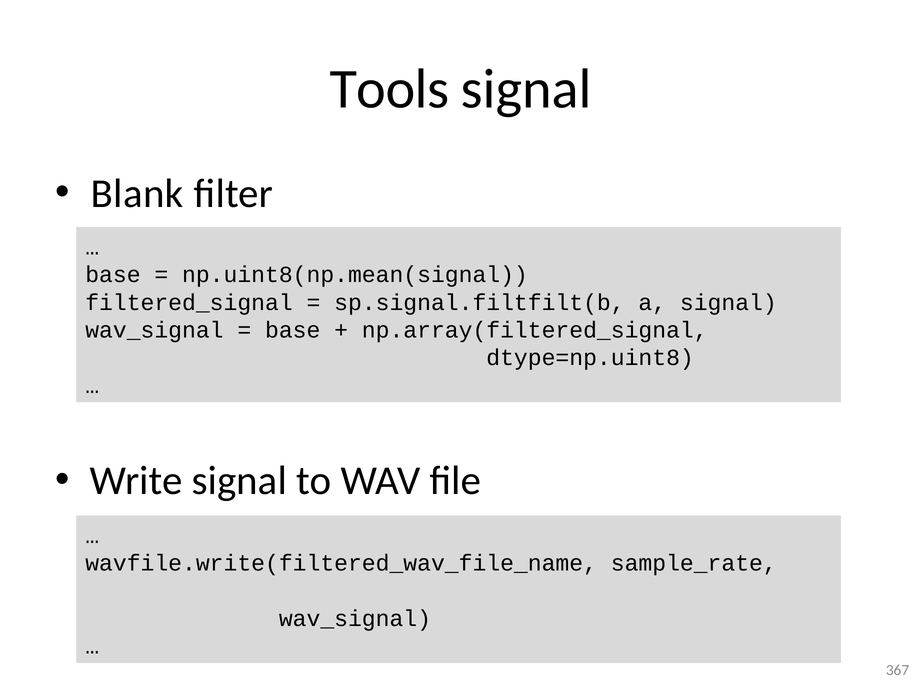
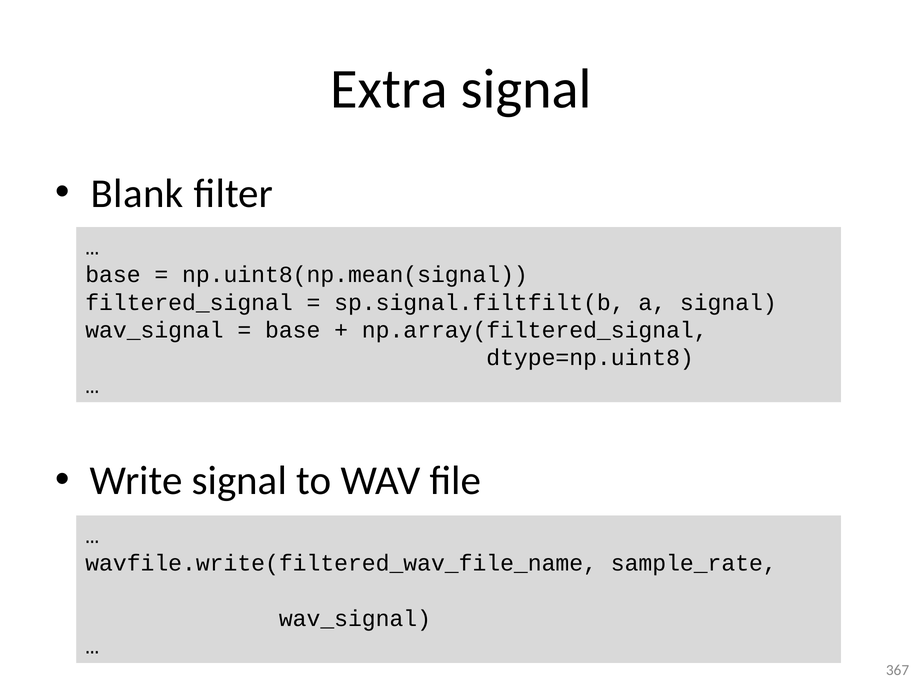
Tools: Tools -> Extra (389, 89)
